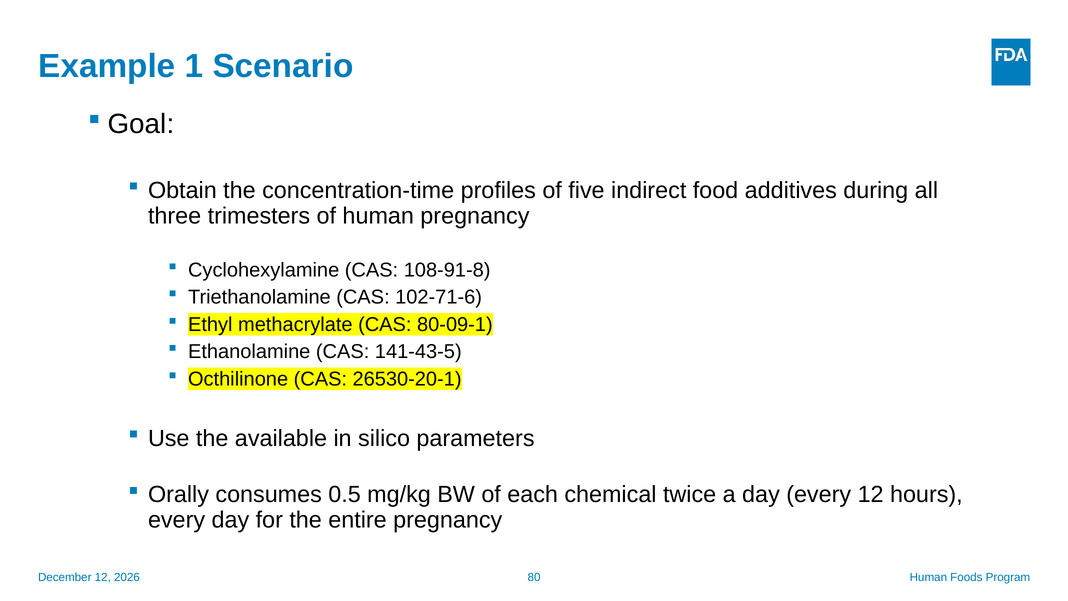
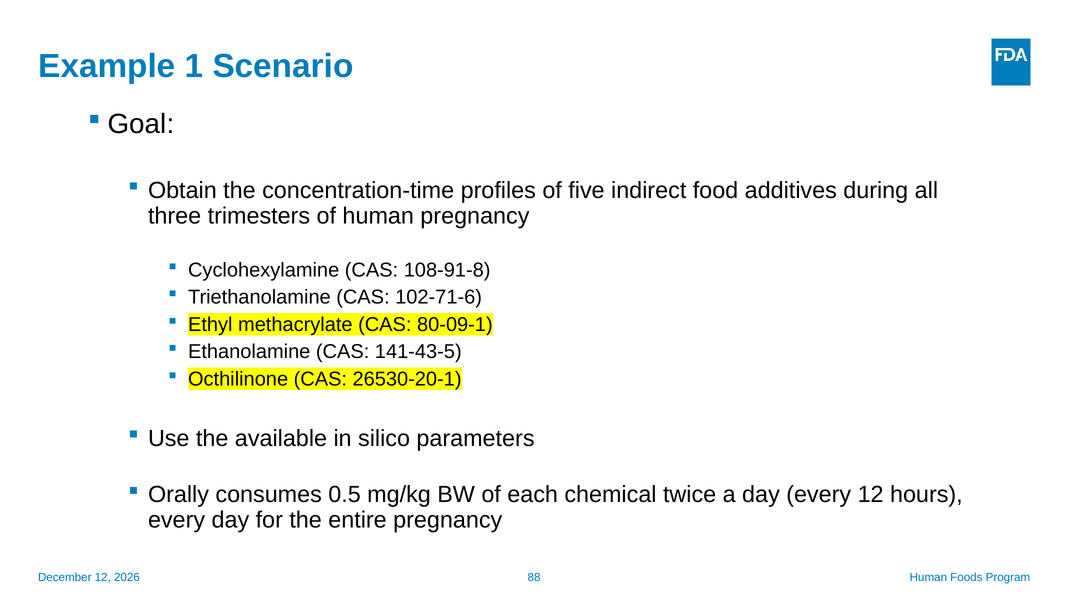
80: 80 -> 88 (534, 577)
